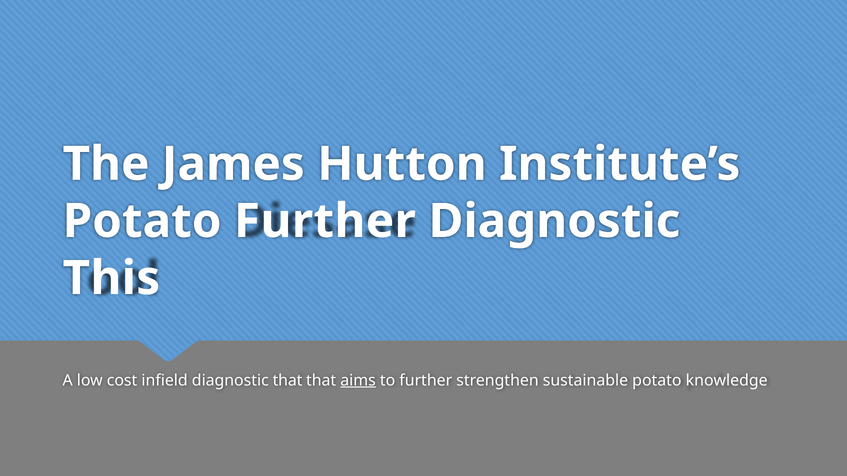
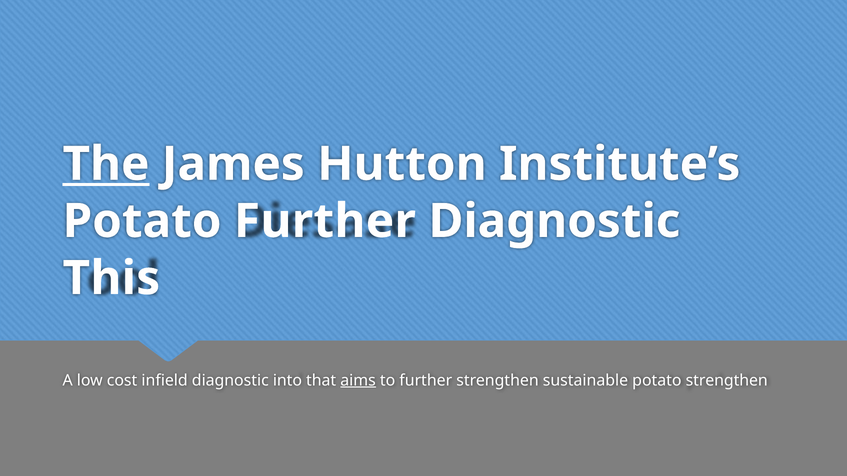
The underline: none -> present (106, 164)
diagnostic that: that -> into (287, 381)
potato knowledge: knowledge -> strengthen (727, 381)
